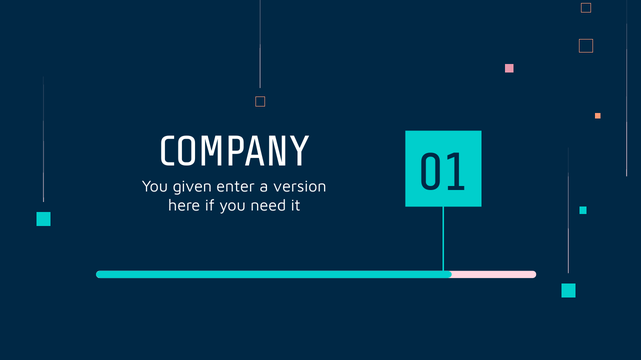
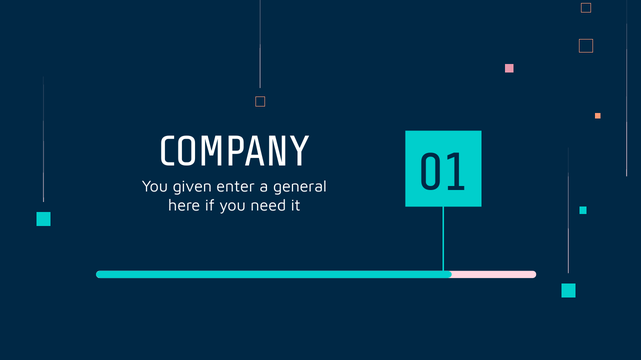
version: version -> general (300, 187)
